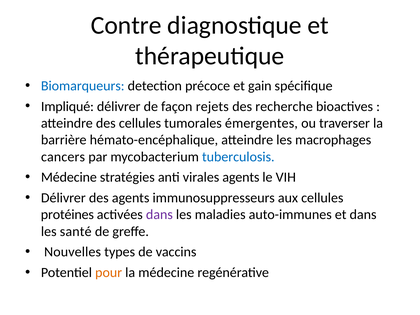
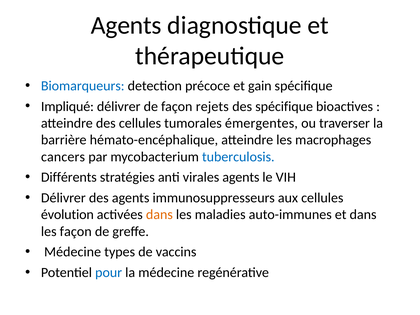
Contre: Contre -> Agents (126, 25)
des recherche: recherche -> spécifique (284, 106)
Médecine: Médecine -> Différents (69, 177)
protéines: protéines -> évolution (67, 215)
dans colour: purple -> orange (159, 215)
les santé: santé -> façon (76, 232)
Nouvelles: Nouvelles -> Médecine (73, 252)
pour colour: orange -> blue (109, 273)
